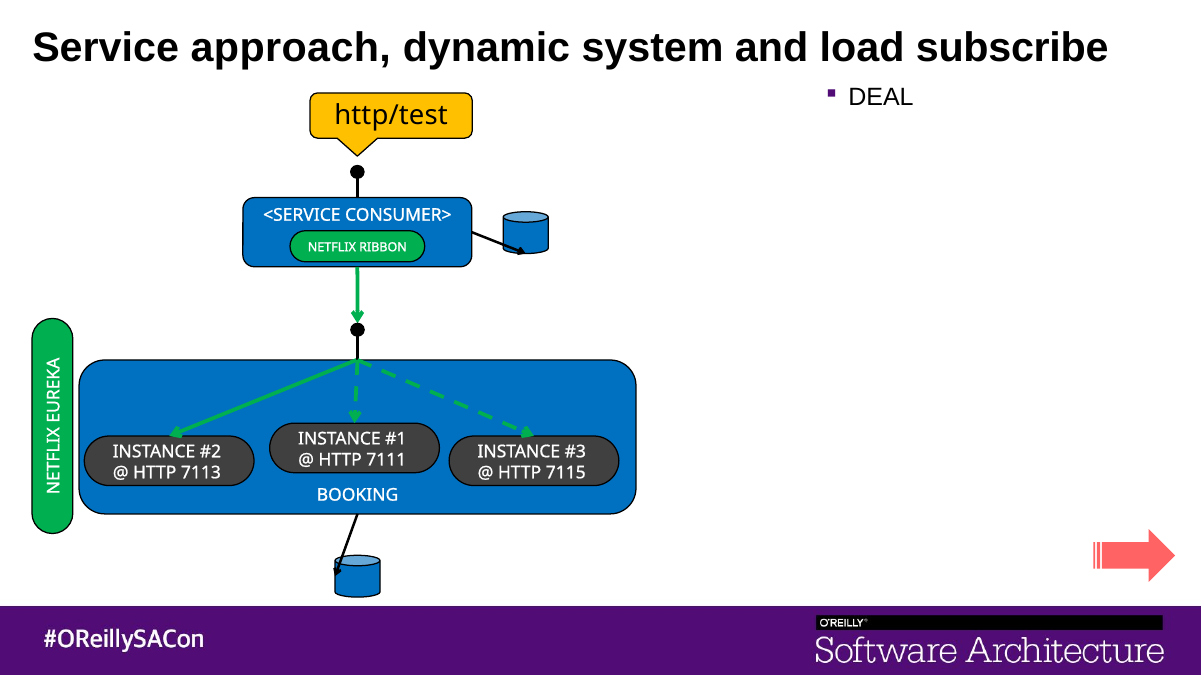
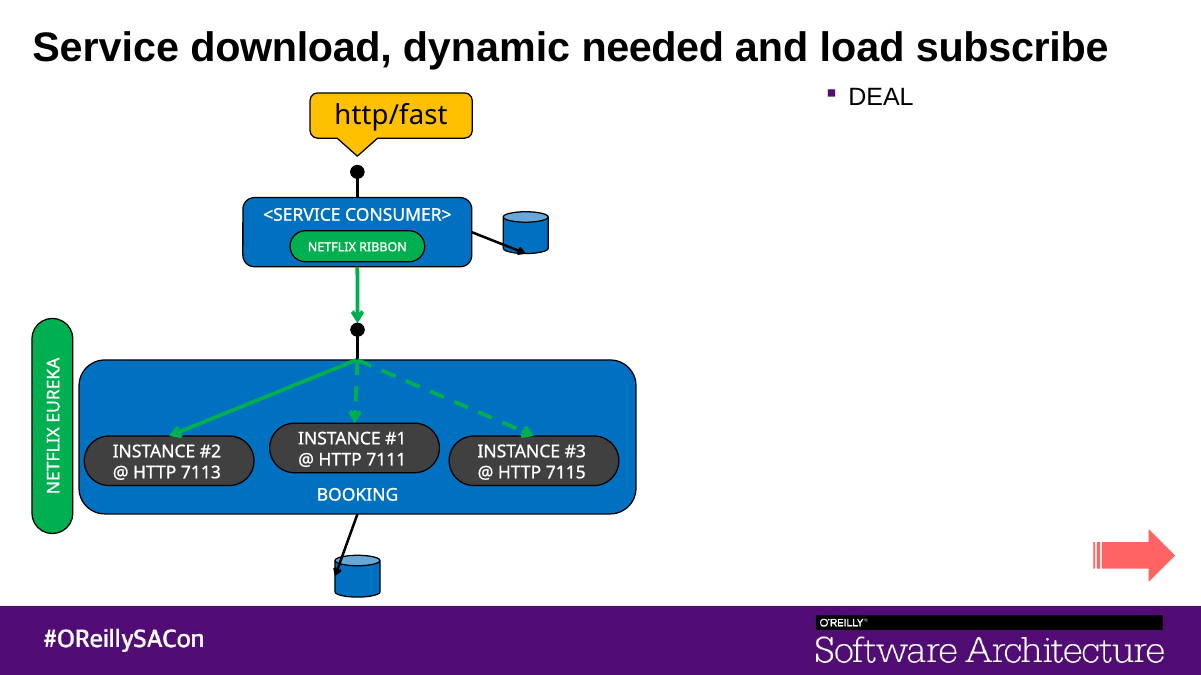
approach: approach -> download (291, 48)
system: system -> needed (653, 48)
http/test: http/test -> http/fast (391, 116)
